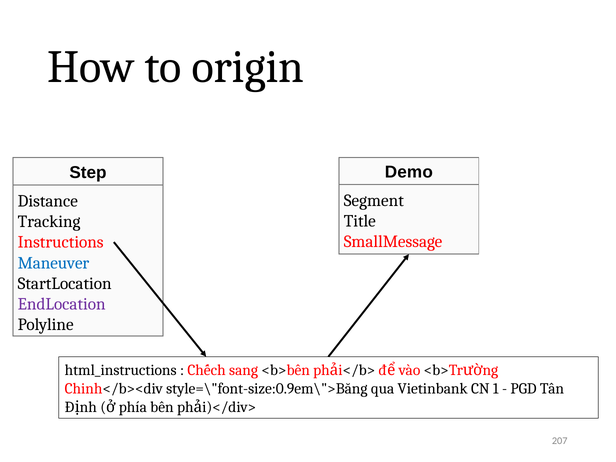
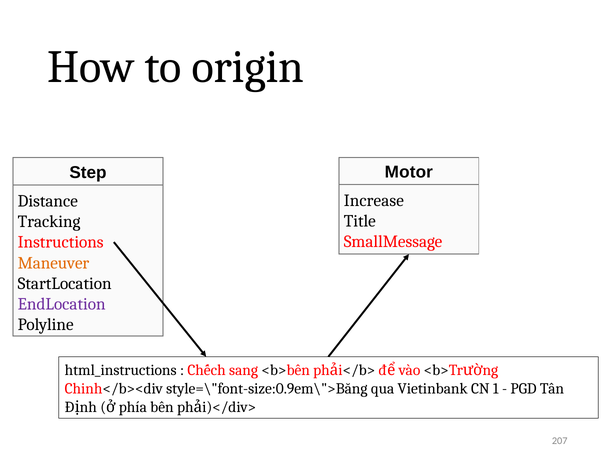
Demo: Demo -> Motor (409, 172)
Segment: Segment -> Increase (374, 201)
Maneuver colour: blue -> orange (54, 263)
